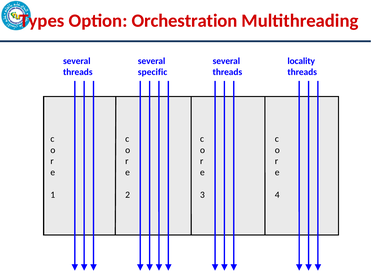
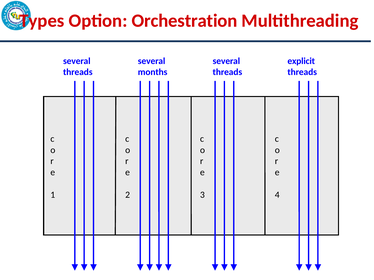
locality: locality -> explicit (301, 61)
specific: specific -> months (153, 72)
